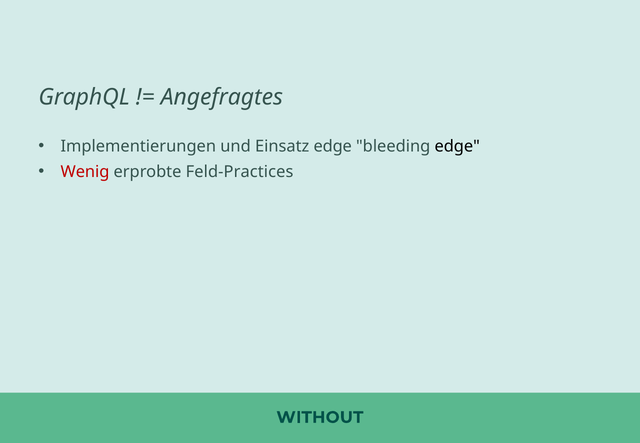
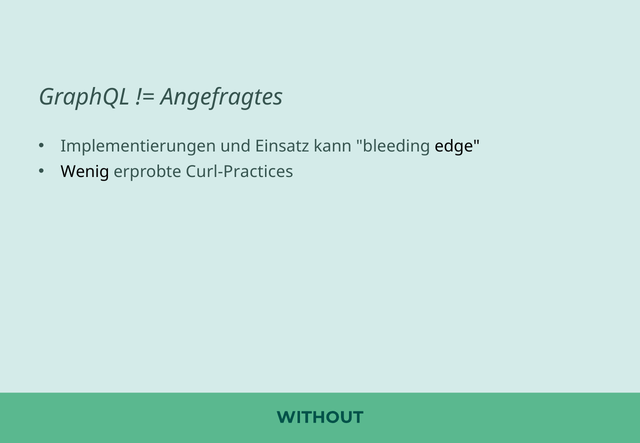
Einsatz edge: edge -> kann (333, 146)
Wenig colour: red -> black (85, 172)
Feld-Practices: Feld-Practices -> Curl-Practices (240, 172)
